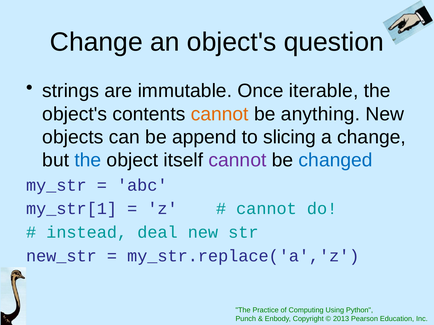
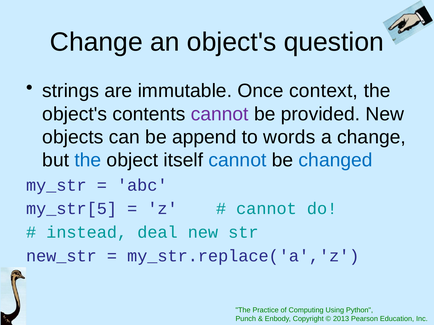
iterable: iterable -> context (324, 91)
cannot colour: orange -> purple (220, 114)
anything: anything -> provided (321, 114)
slicing: slicing -> words (289, 137)
cannot colour: purple -> blue (237, 161)
my_str[1: my_str[1 -> my_str[5 (72, 209)
